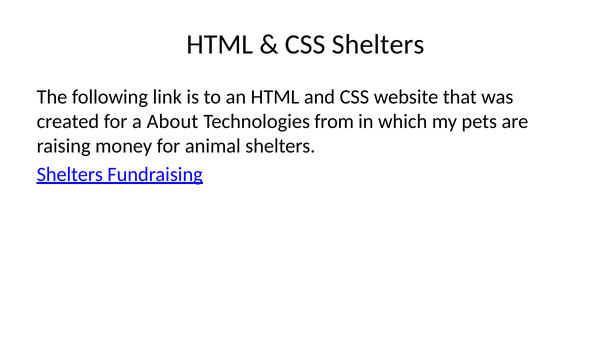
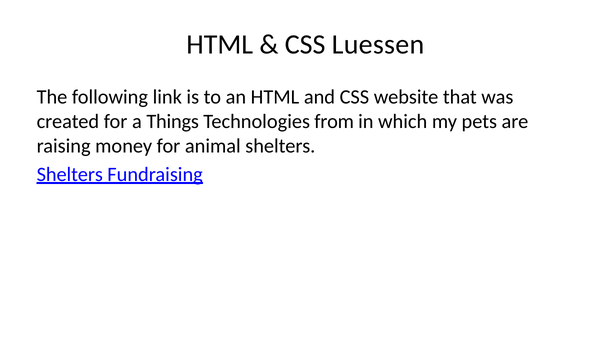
CSS Shelters: Shelters -> Luessen (378, 44)
About: About -> Things (173, 121)
